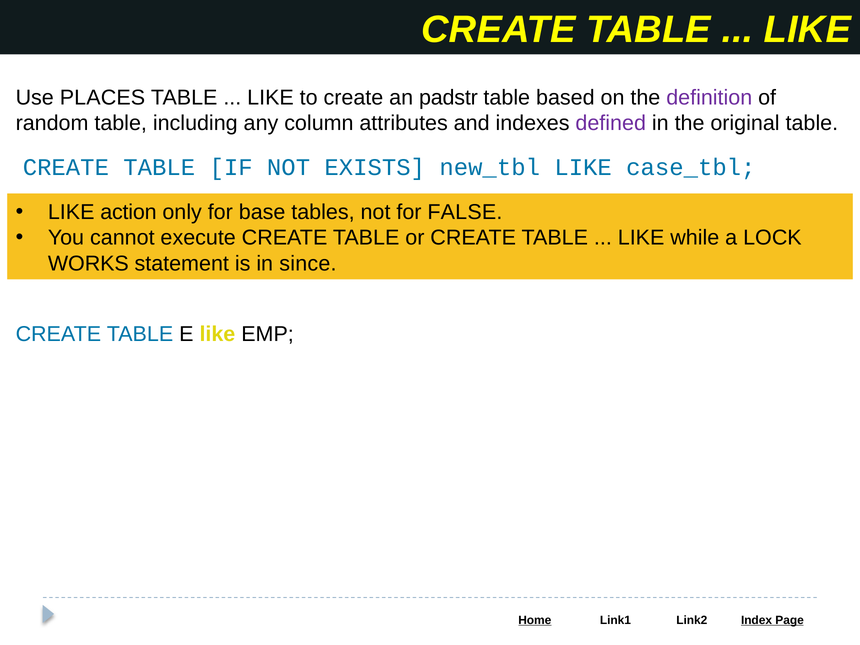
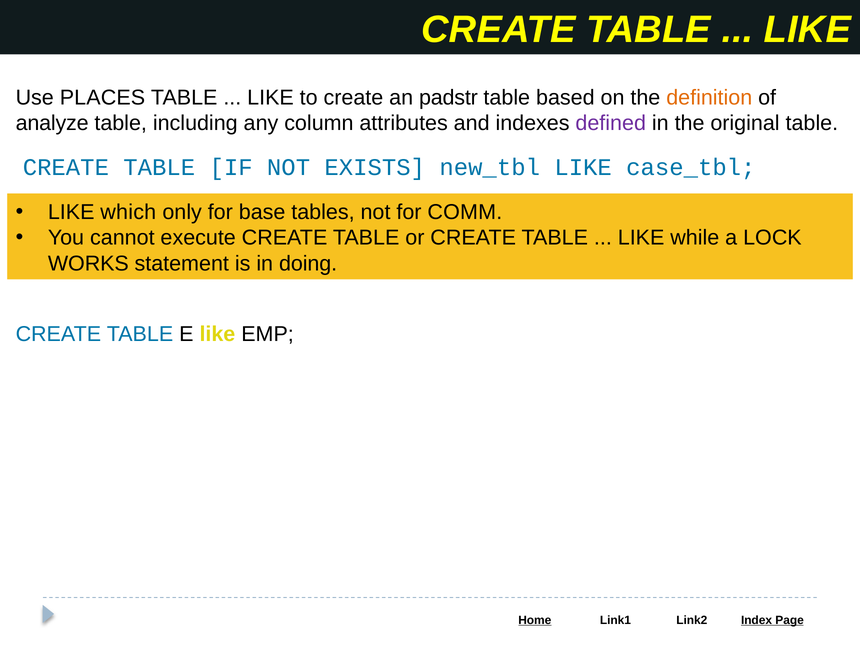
definition colour: purple -> orange (709, 97)
random: random -> analyze (52, 123)
action: action -> which (128, 212)
FALSE: FALSE -> COMM (465, 212)
since: since -> doing (308, 264)
